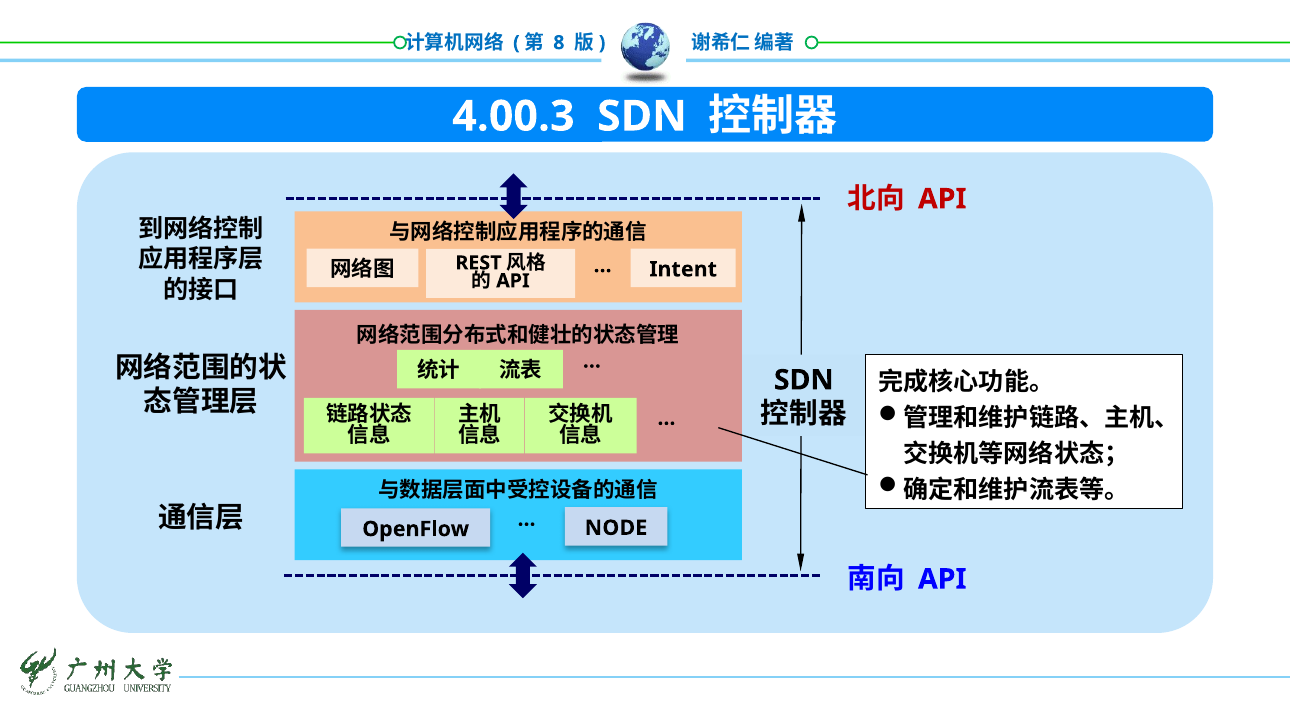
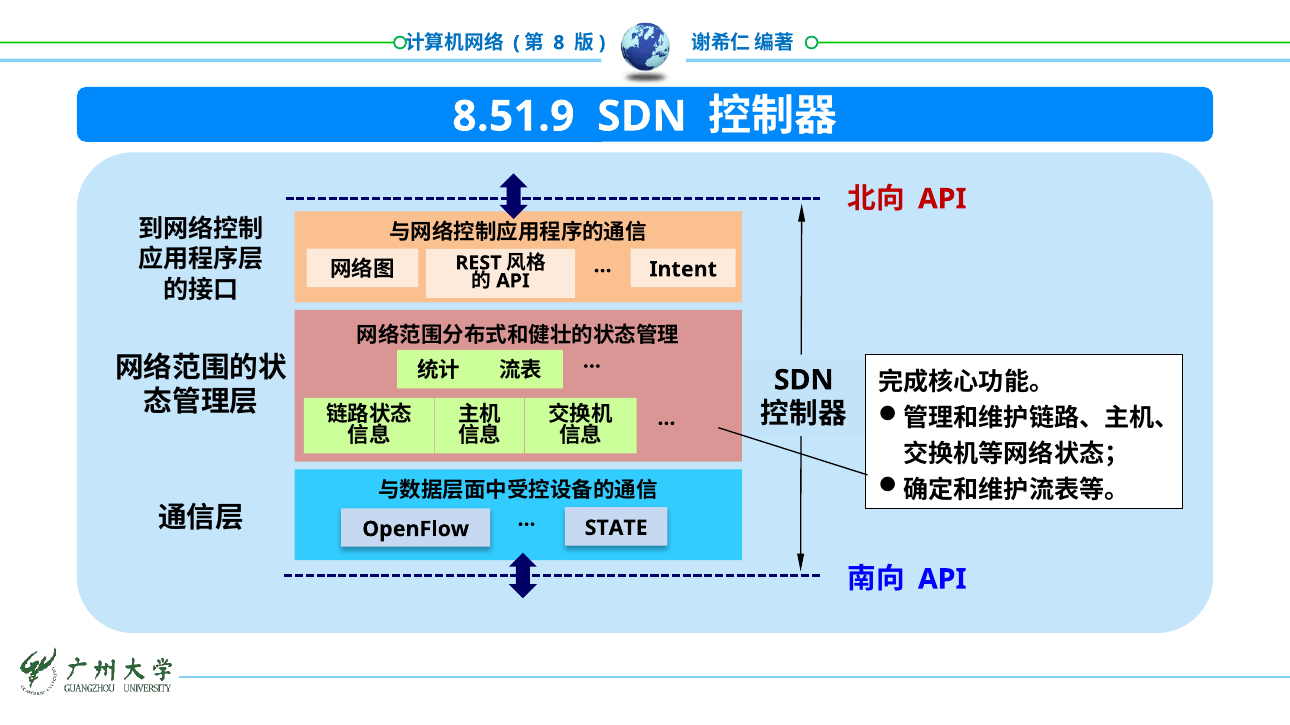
4.00.3: 4.00.3 -> 8.51.9 (513, 116)
NODE: NODE -> STATE (616, 528)
